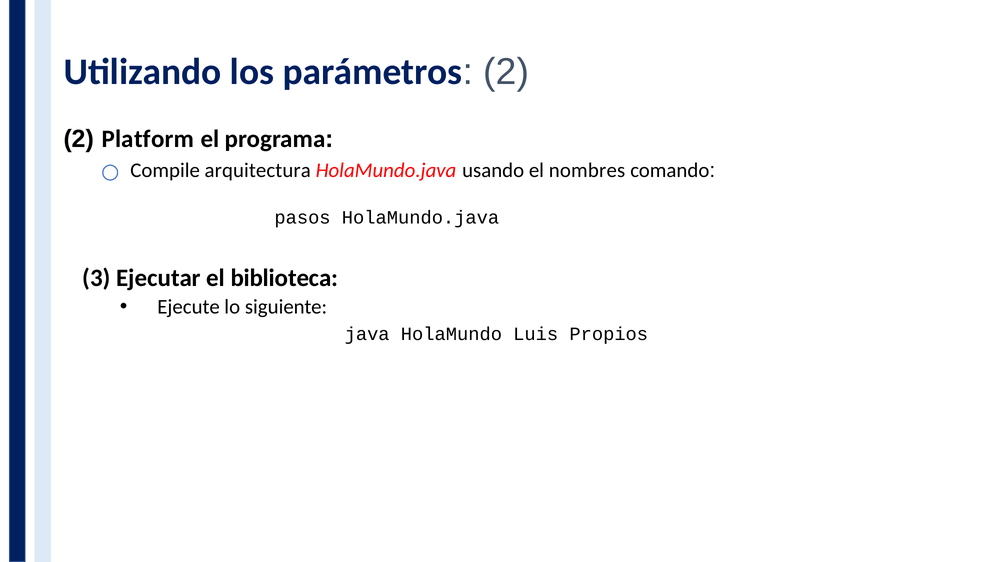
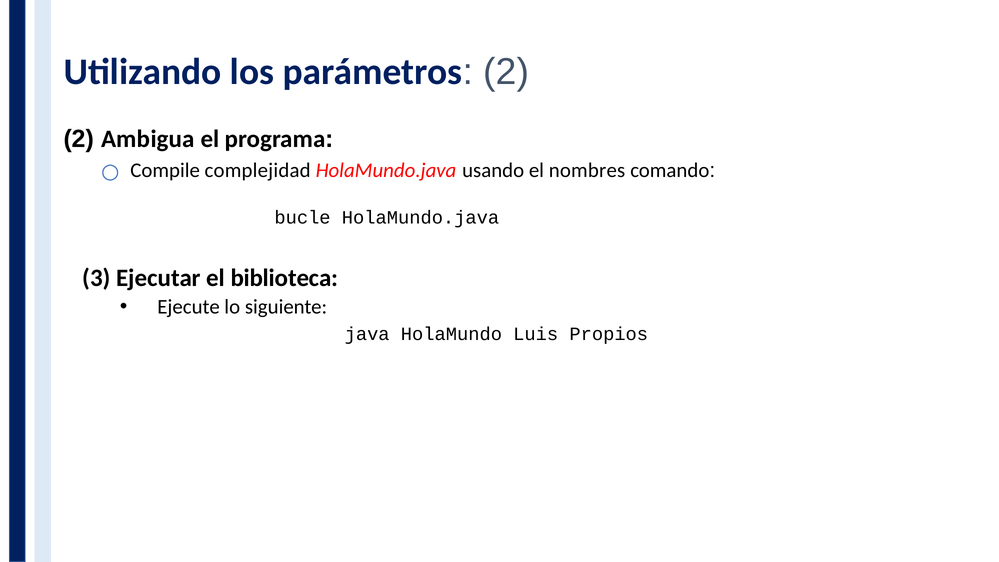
Platform: Platform -> Ambigua (148, 139)
arquitectura: arquitectura -> complejidad (258, 170)
pasos: pasos -> bucle (303, 218)
